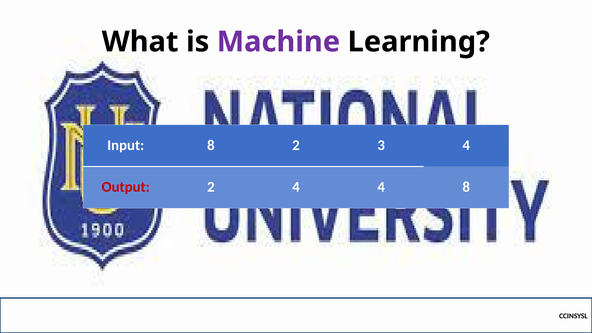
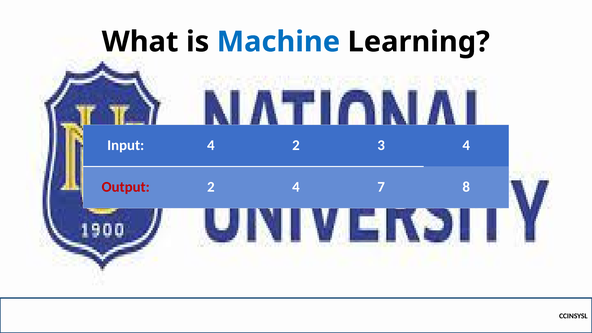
Machine colour: purple -> blue (278, 42)
Input 8: 8 -> 4 (211, 145)
4 4: 4 -> 7 (381, 187)
